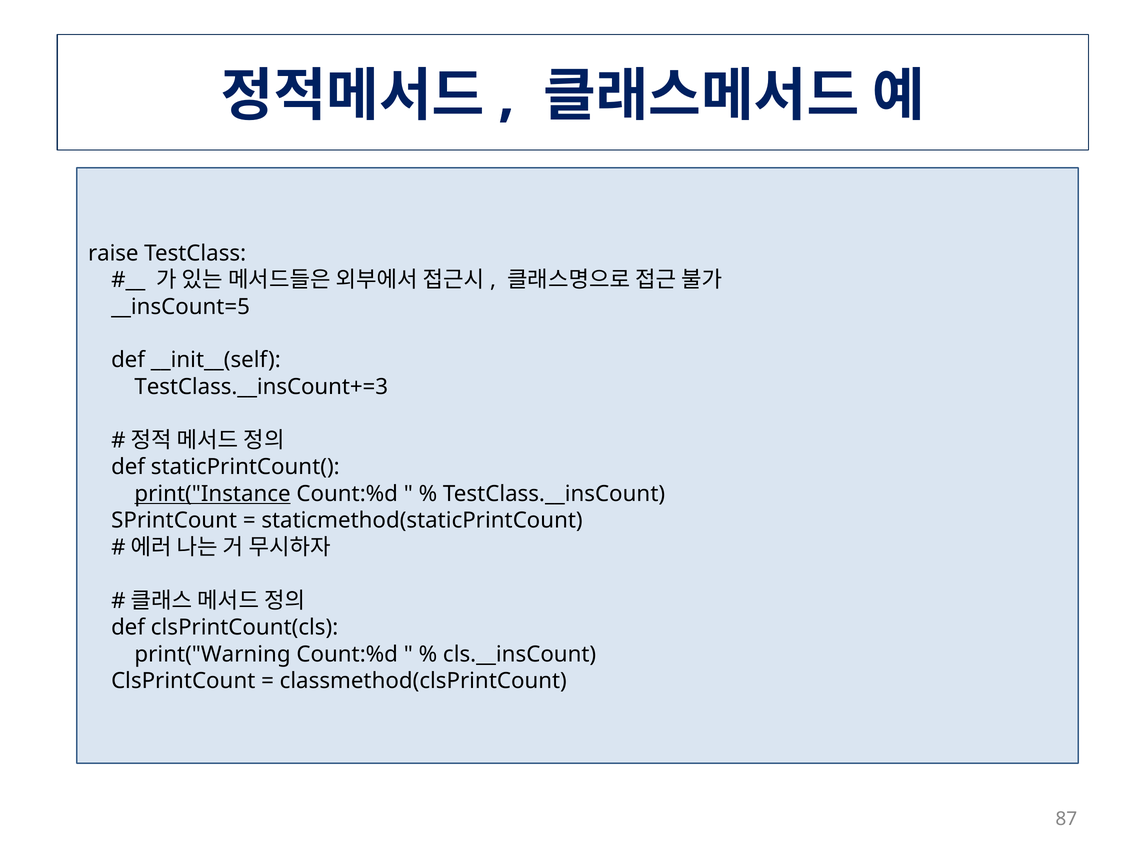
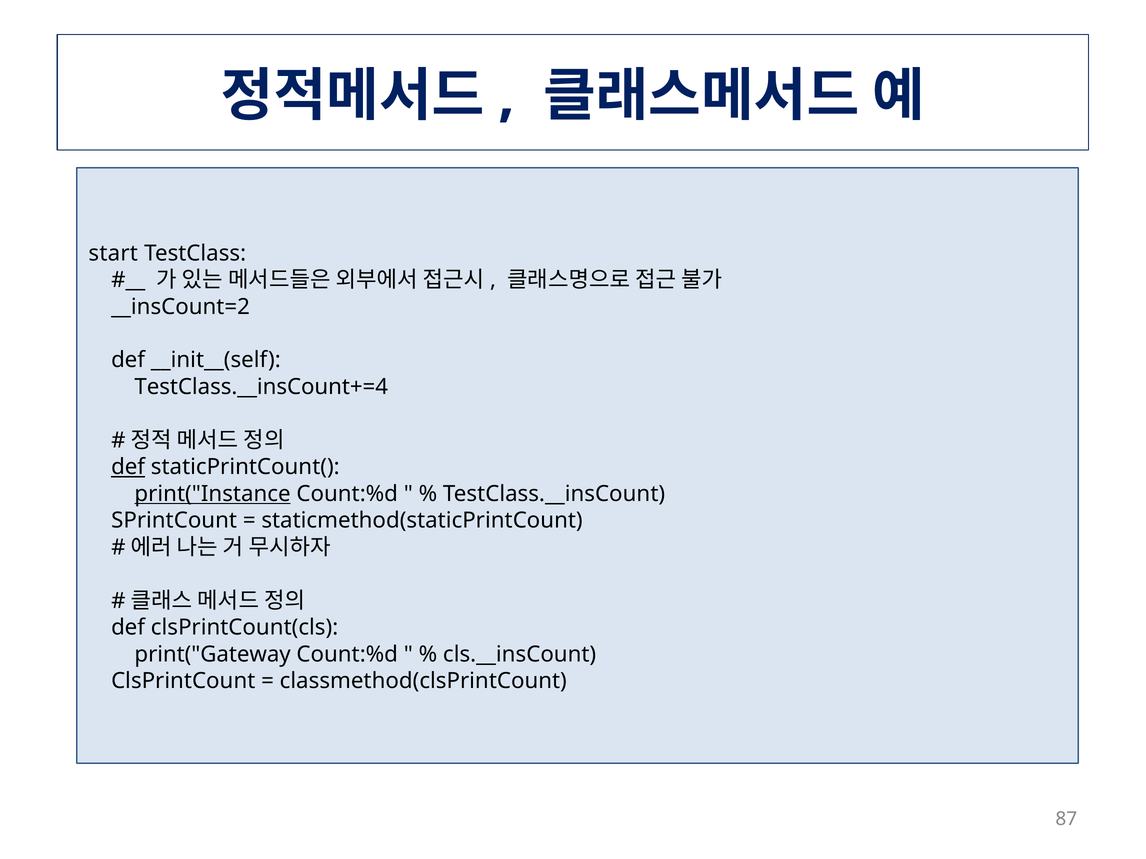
raise: raise -> start (113, 253)
__insCount=5: __insCount=5 -> __insCount=2 (181, 307)
TestClass.__insCount+=3: TestClass.__insCount+=3 -> TestClass.__insCount+=4 (261, 387)
def underline: none -> present (128, 467)
print("Warning: print("Warning -> print("Gateway (213, 655)
